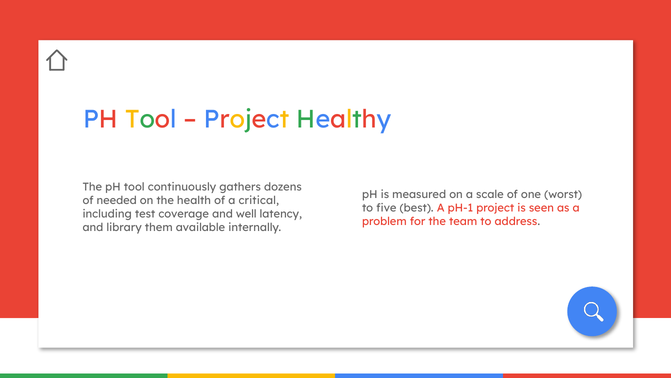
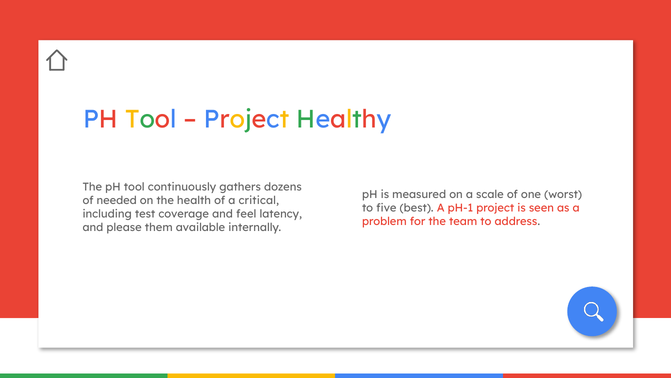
well: well -> feel (246, 214)
library: library -> please (124, 227)
